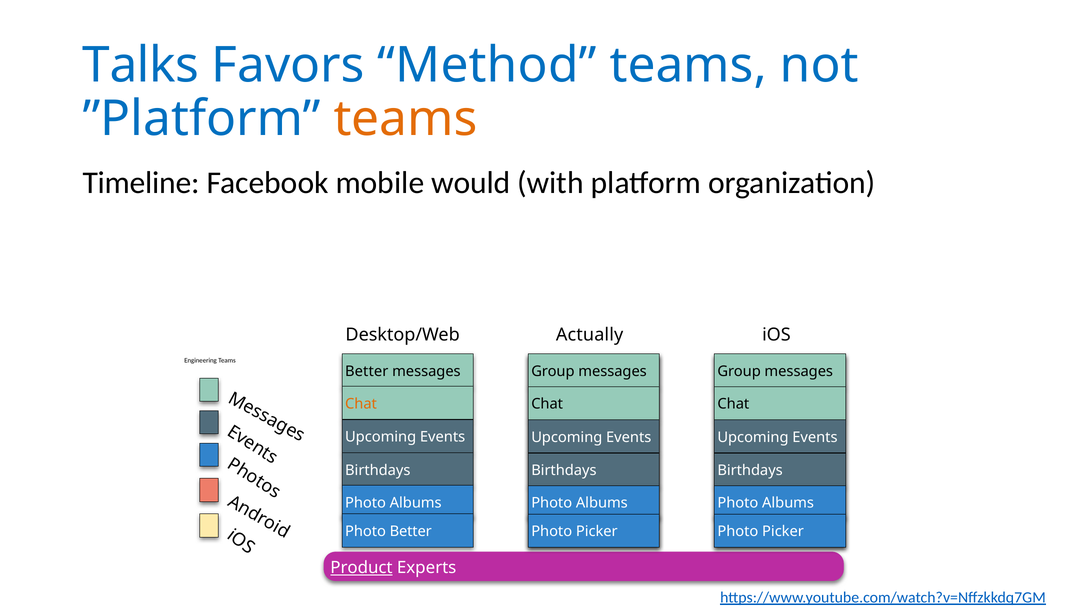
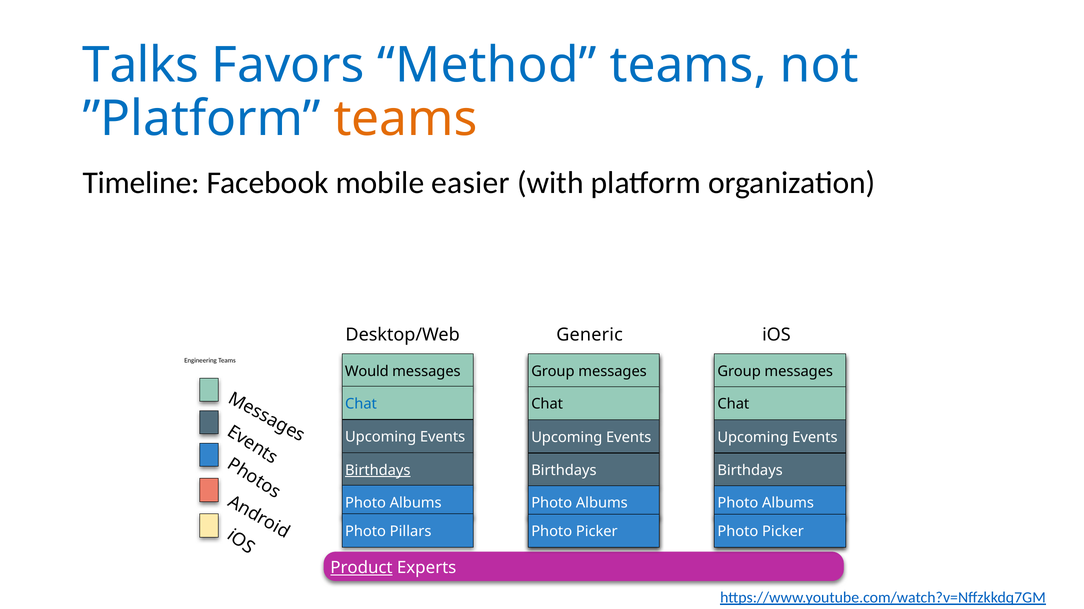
would: would -> easier (471, 183)
Actually: Actually -> Generic (590, 335)
Better: Better -> Would (367, 372)
Chat colour: orange -> blue (361, 404)
Birthdays underline: none -> present (378, 471)
Photo Better: Better -> Pillars (411, 532)
